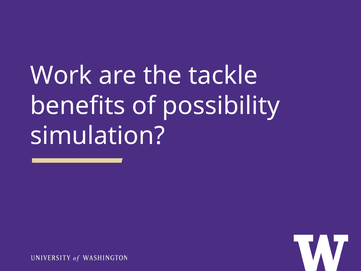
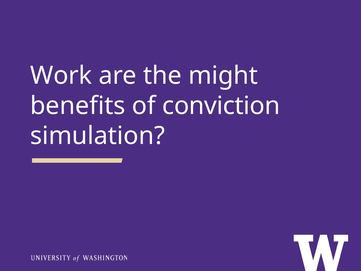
tackle: tackle -> might (223, 76)
possibility: possibility -> conviction (221, 106)
